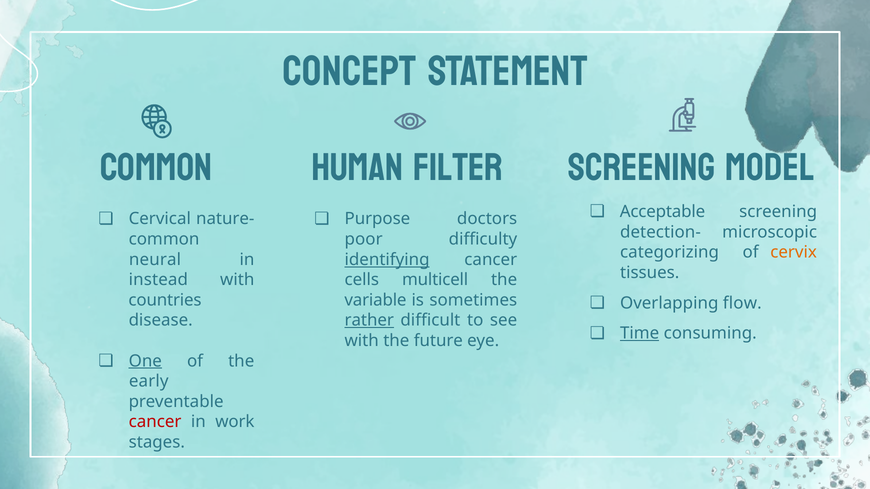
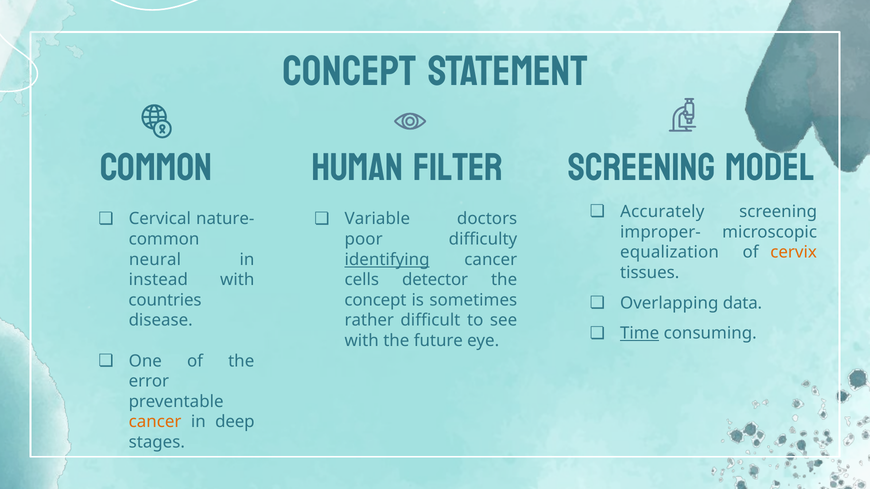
Acceptable: Acceptable -> Accurately (662, 212)
Purpose: Purpose -> Variable (377, 219)
detection-: detection- -> improper- (660, 232)
categorizing: categorizing -> equalization (669, 252)
multicell: multicell -> detector (435, 280)
flow: flow -> data (742, 303)
variable: variable -> concept (375, 300)
rather underline: present -> none (369, 321)
One underline: present -> none (145, 361)
early: early -> error (149, 382)
cancer colour: red -> orange (155, 422)
work: work -> deep (235, 422)
